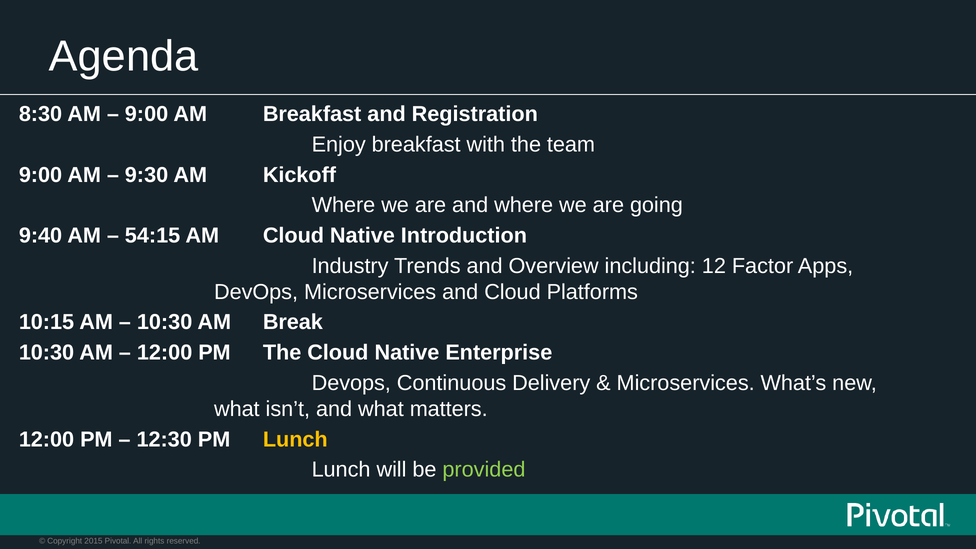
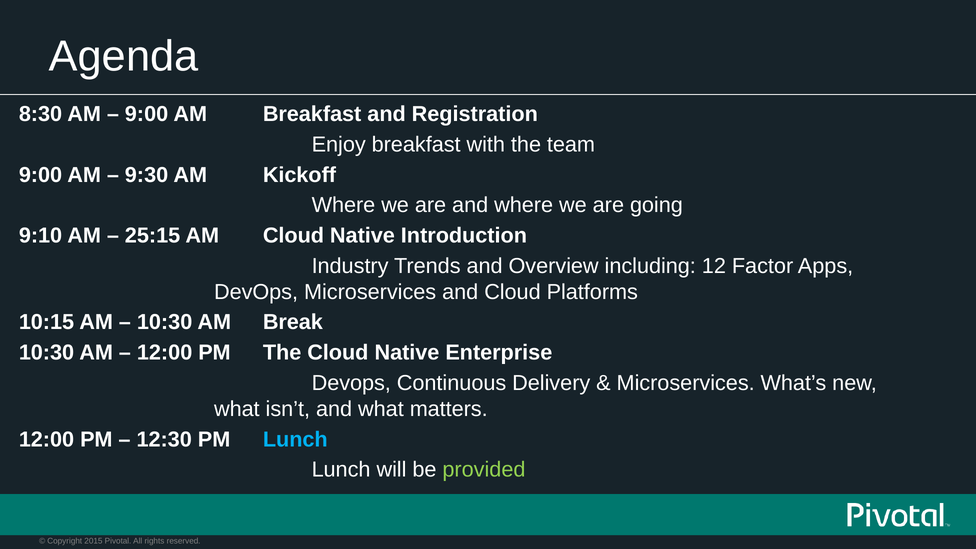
9:40: 9:40 -> 9:10 (41, 236)
54:15: 54:15 -> 25:15 (153, 236)
Lunch colour: yellow -> light blue (295, 439)
